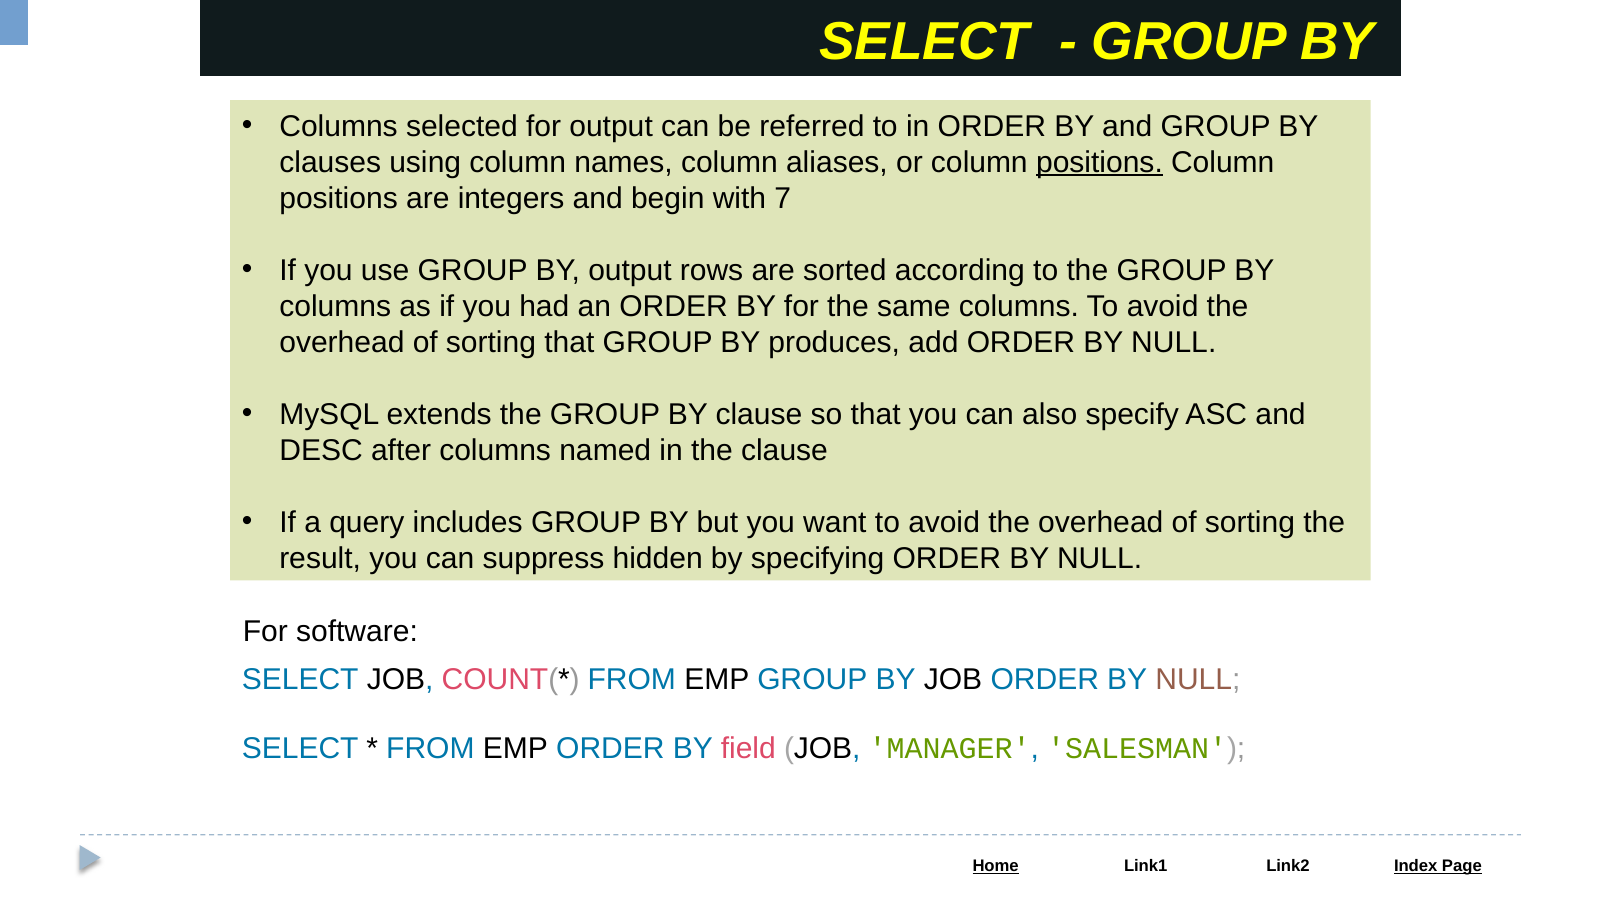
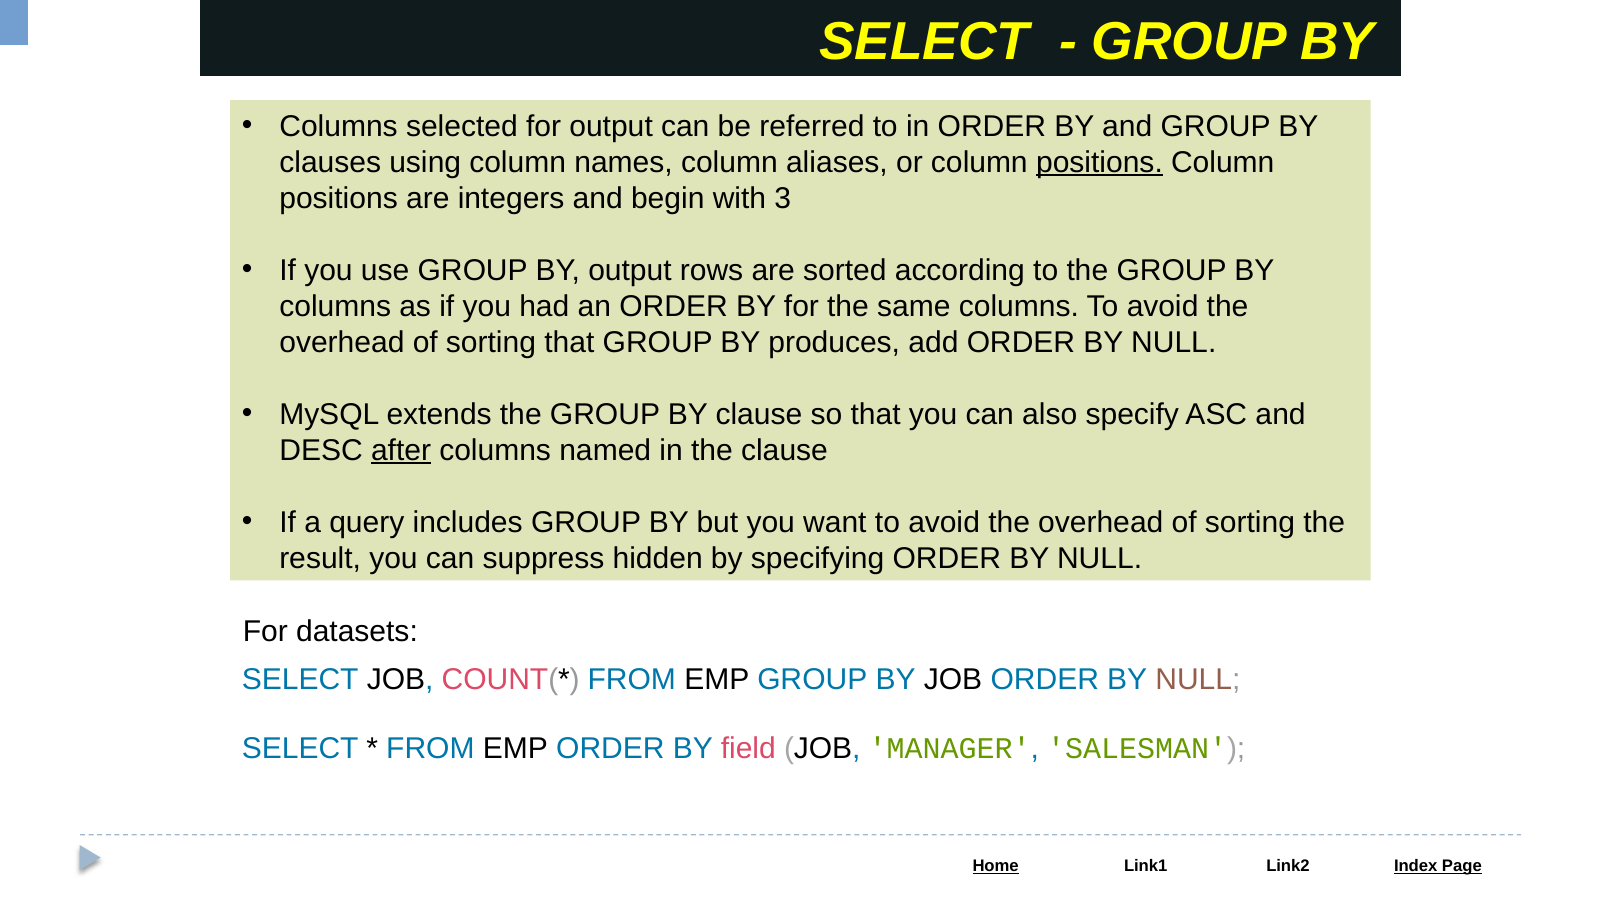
7: 7 -> 3 (783, 198)
after underline: none -> present (401, 450)
software: software -> datasets (357, 631)
